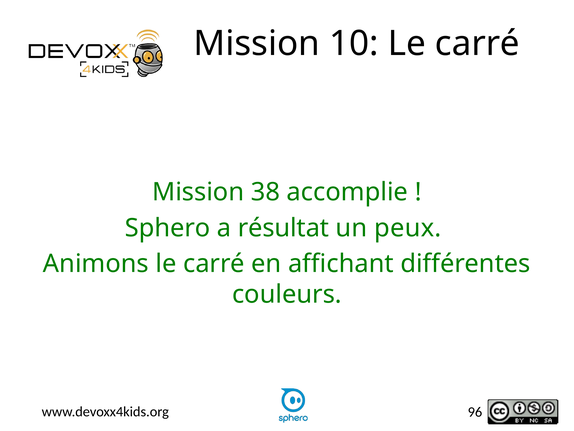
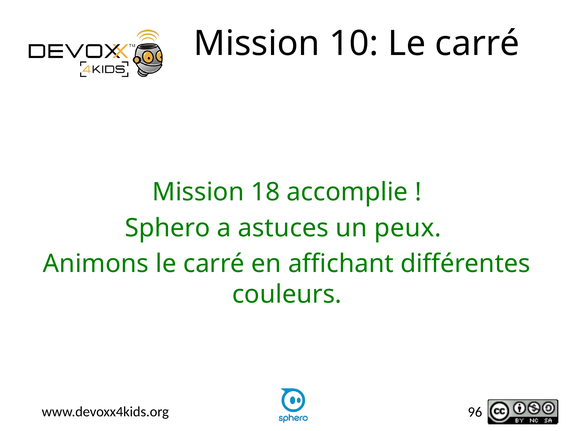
38: 38 -> 18 (265, 192)
résultat: résultat -> astuces (283, 228)
